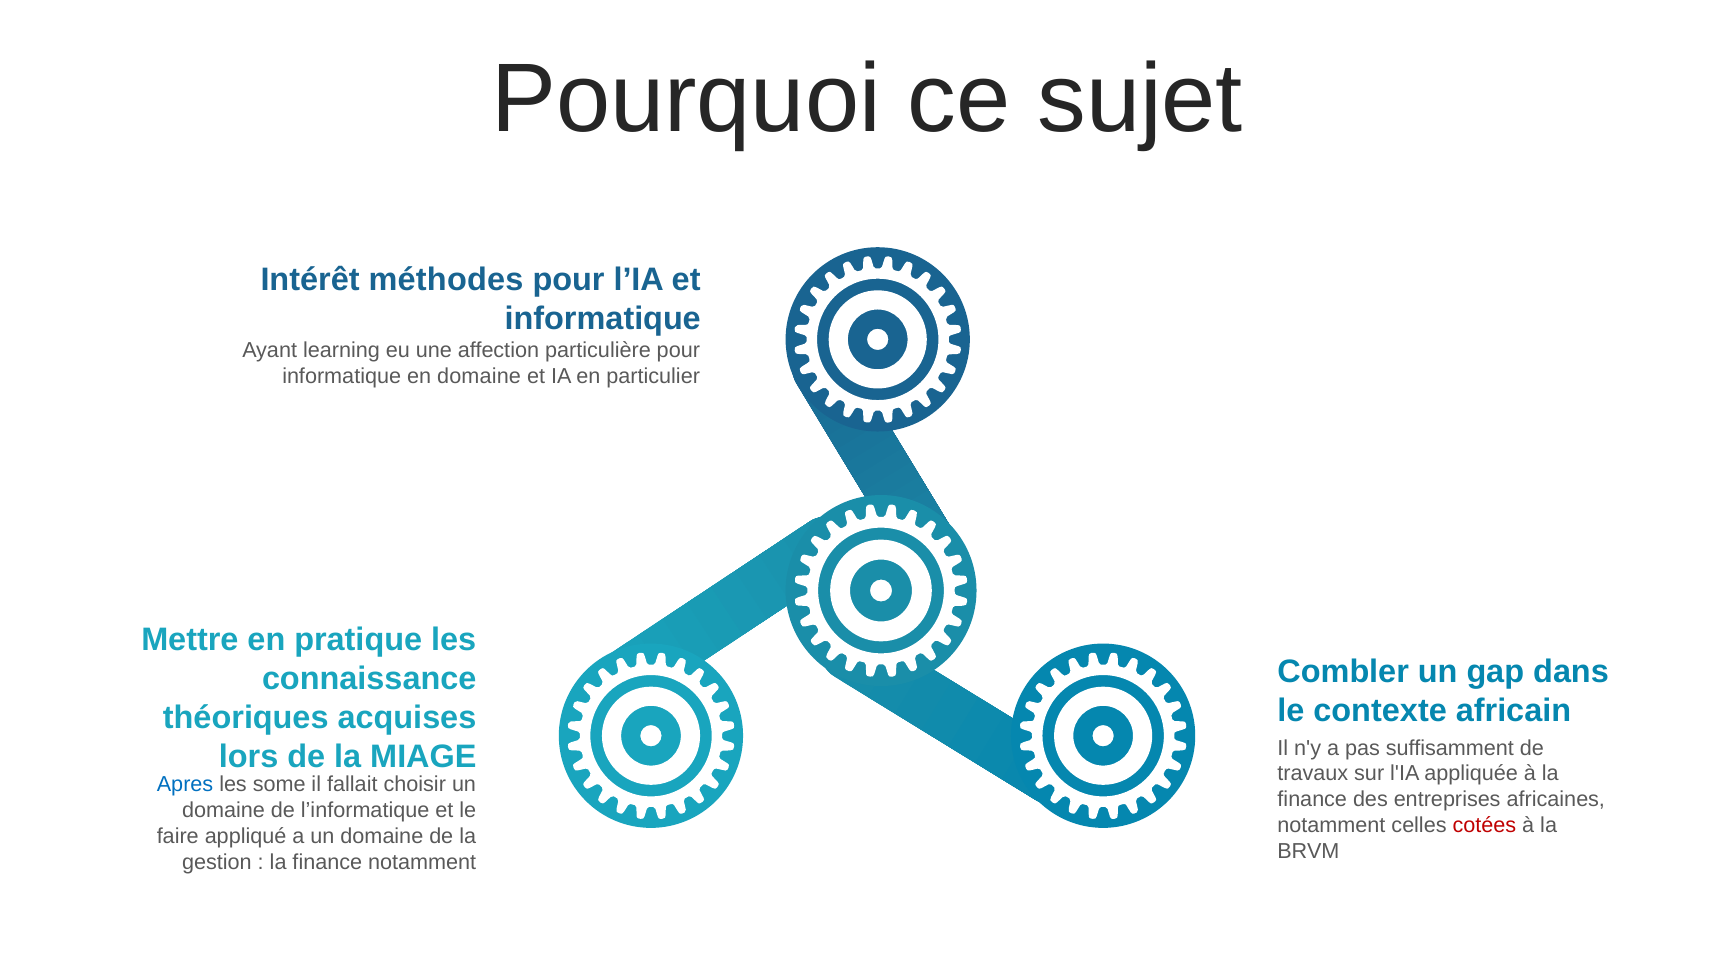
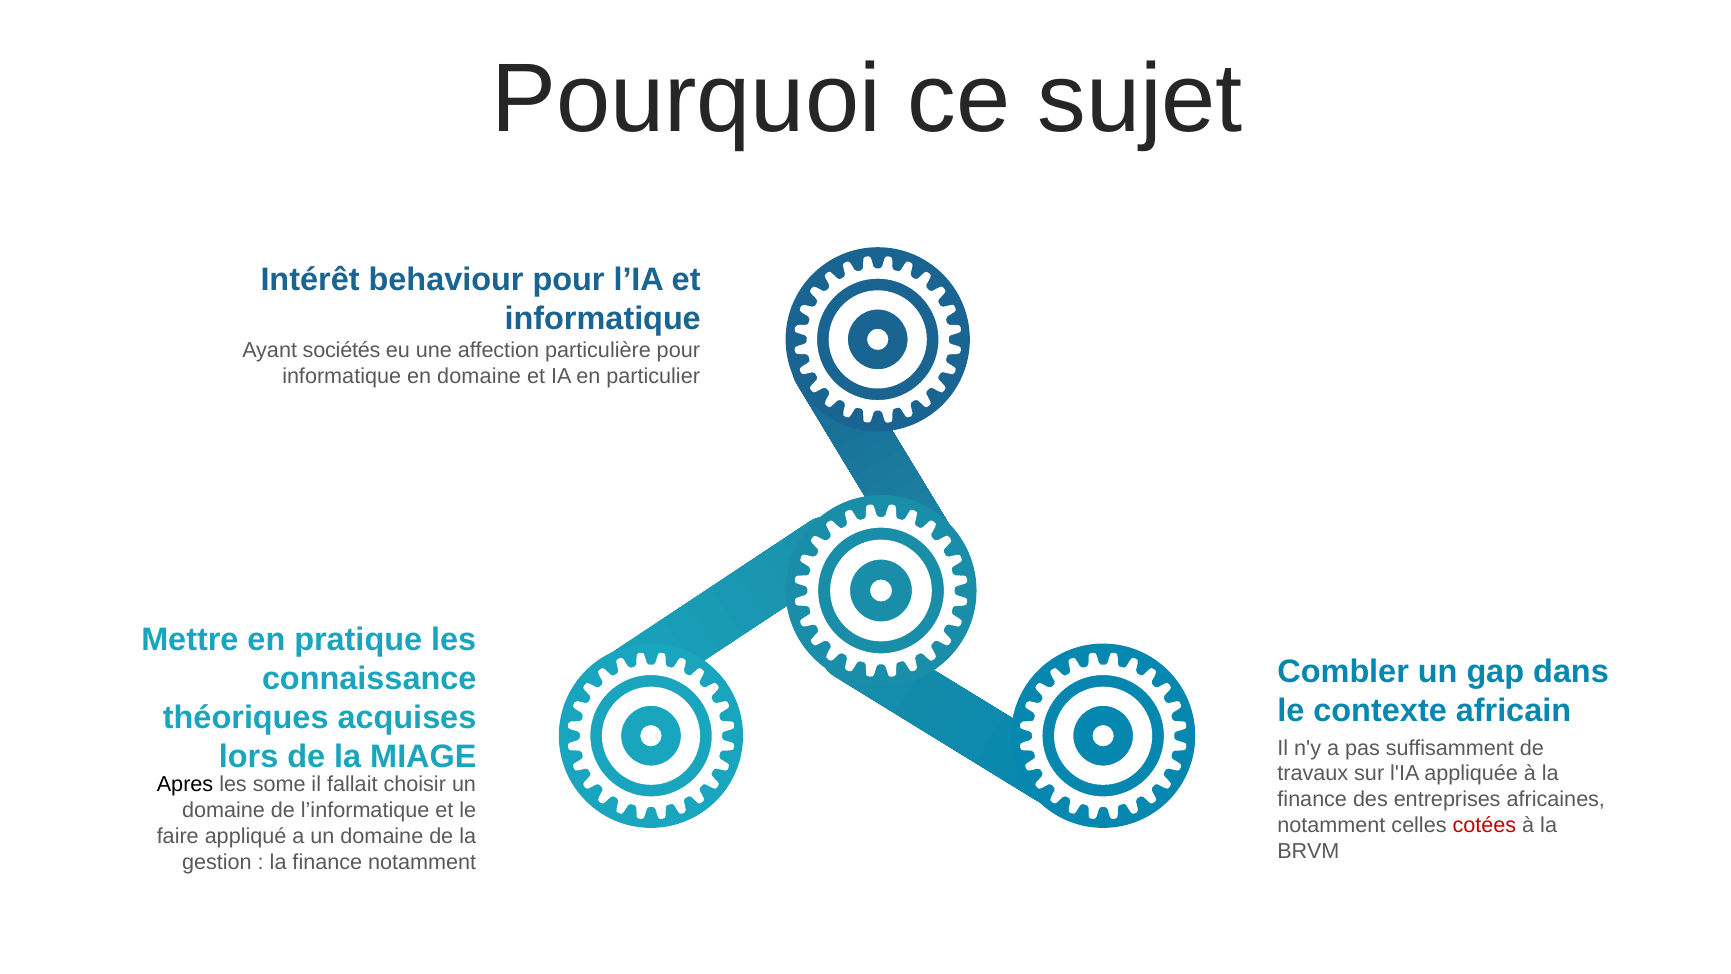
méthodes: méthodes -> behaviour (446, 280)
learning: learning -> sociétés (342, 350)
Apres colour: blue -> black (185, 785)
